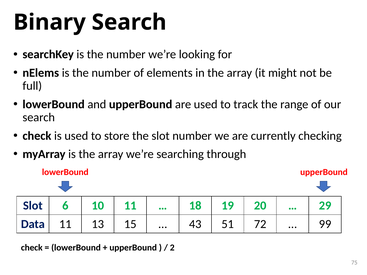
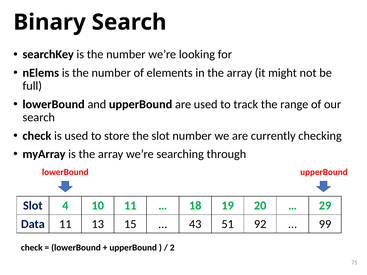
6: 6 -> 4 (65, 206)
72: 72 -> 92 (260, 224)
